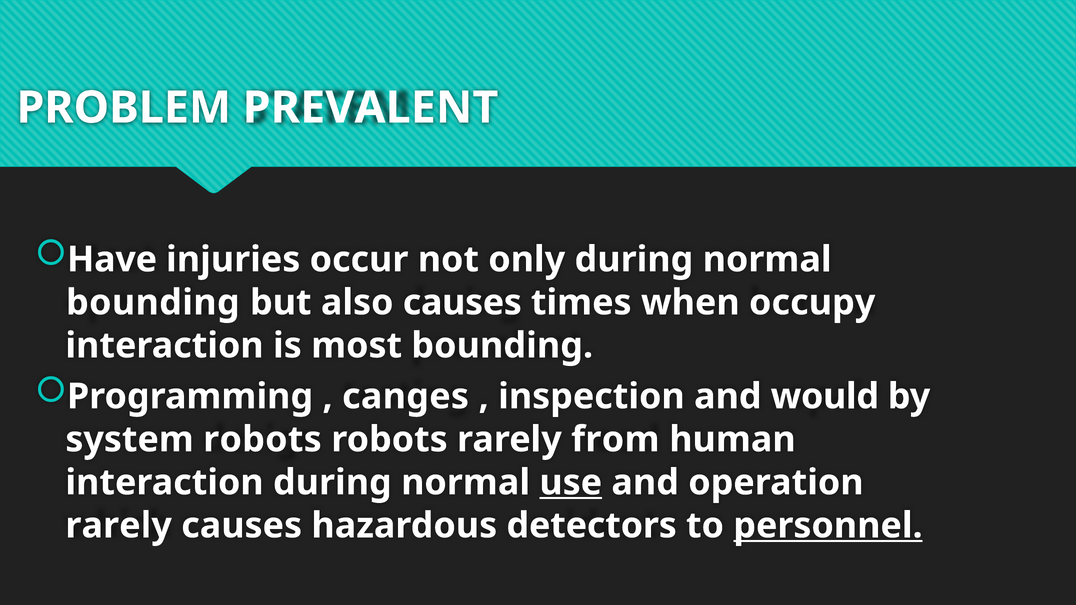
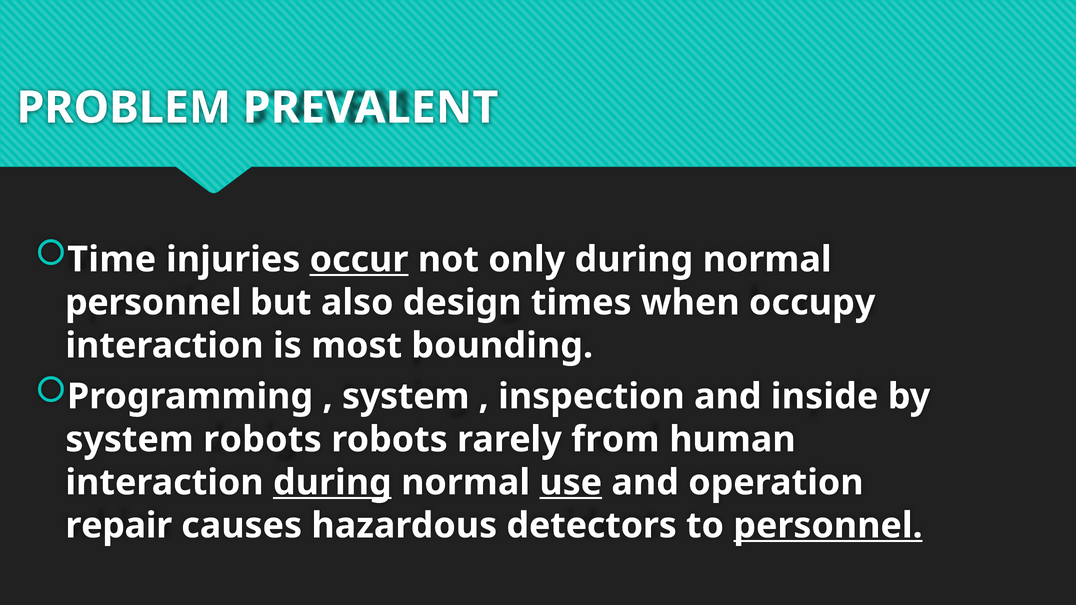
Have: Have -> Time (112, 260)
occur underline: none -> present (359, 260)
bounding: bounding -> personnel (153, 303)
also causes: causes -> design (462, 303)
canges: canges -> system (406, 397)
would: would -> inside (825, 397)
during underline: none -> present (332, 483)
rarely: rarely -> repair (119, 526)
